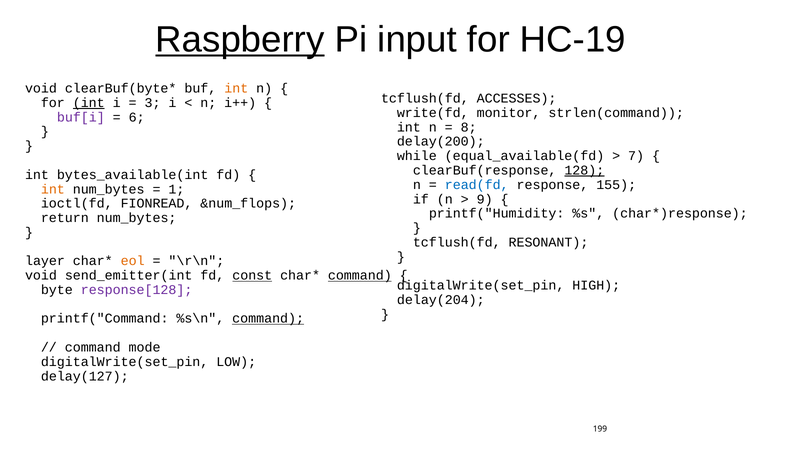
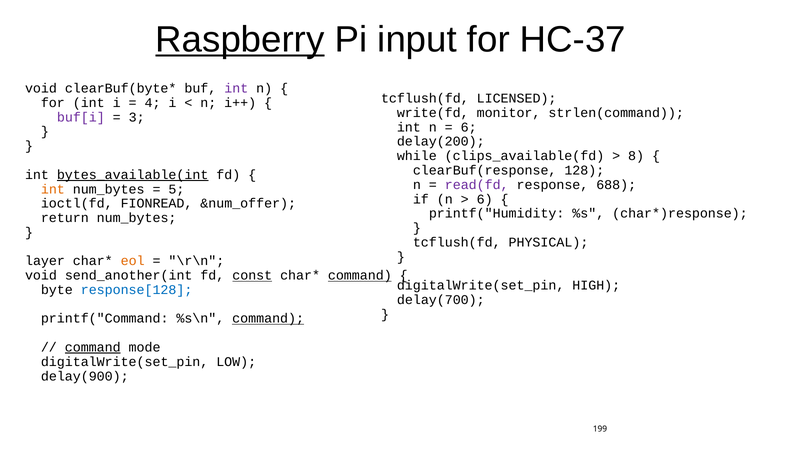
HC-19: HC-19 -> HC-37 (573, 40)
int colour: orange -> purple (236, 88)
ACCESSES: ACCESSES -> LICENSED (517, 98)
int underline: present -> none (89, 103)
3: 3 -> 4 (153, 103)
6: 6 -> 3 (137, 117)
8: 8 -> 6 (469, 127)
equal_available(fd: equal_available(fd -> clips_available(fd (524, 156)
7: 7 -> 8 (636, 156)
128 underline: present -> none (584, 170)
bytes_available(int underline: none -> present (133, 175)
read(fd colour: blue -> purple (477, 185)
155: 155 -> 688 (616, 185)
1: 1 -> 5 (176, 189)
9: 9 -> 6 (485, 199)
&num_flops: &num_flops -> &num_offer (248, 203)
RESONANT: RESONANT -> PHYSICAL (548, 242)
send_emitter(int: send_emitter(int -> send_another(int (129, 275)
response[128 colour: purple -> blue (137, 290)
delay(204: delay(204 -> delay(700 (441, 300)
command underline: none -> present (93, 347)
delay(127: delay(127 -> delay(900 (85, 376)
